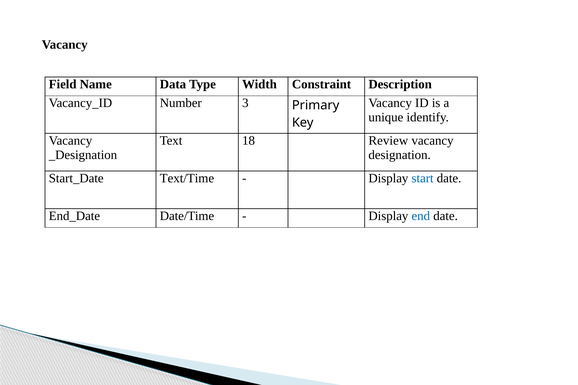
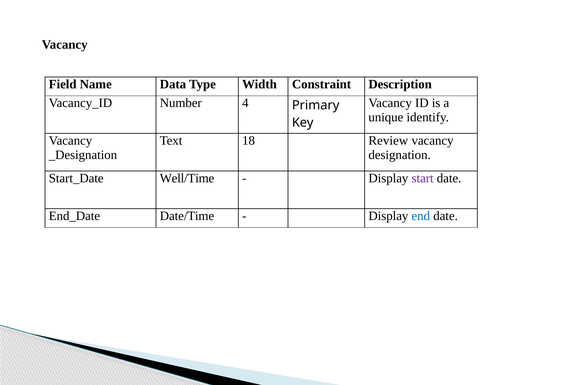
3: 3 -> 4 (245, 103)
Text/Time: Text/Time -> Well/Time (187, 178)
start colour: blue -> purple (423, 178)
